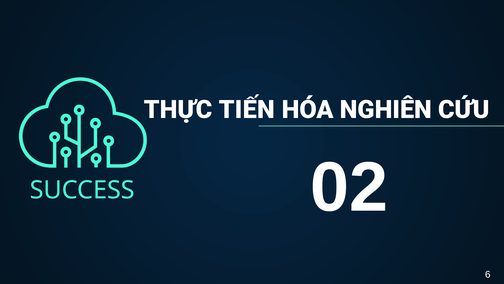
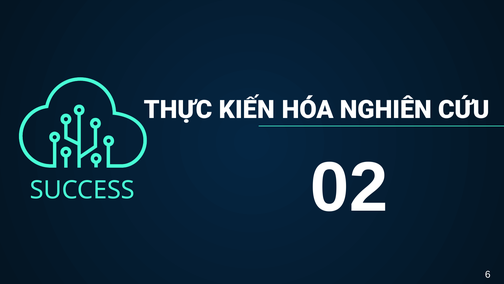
TIẾN: TIẾN -> KIẾN (247, 110)
